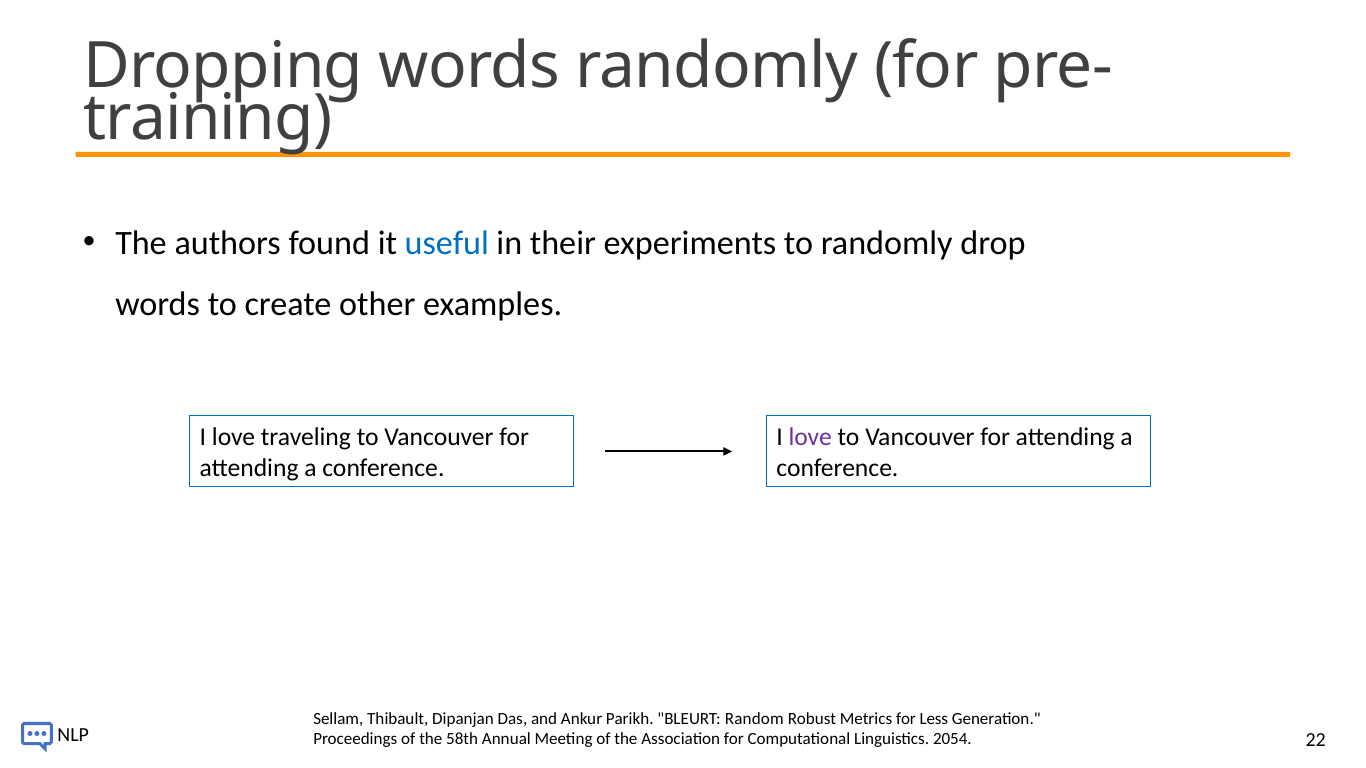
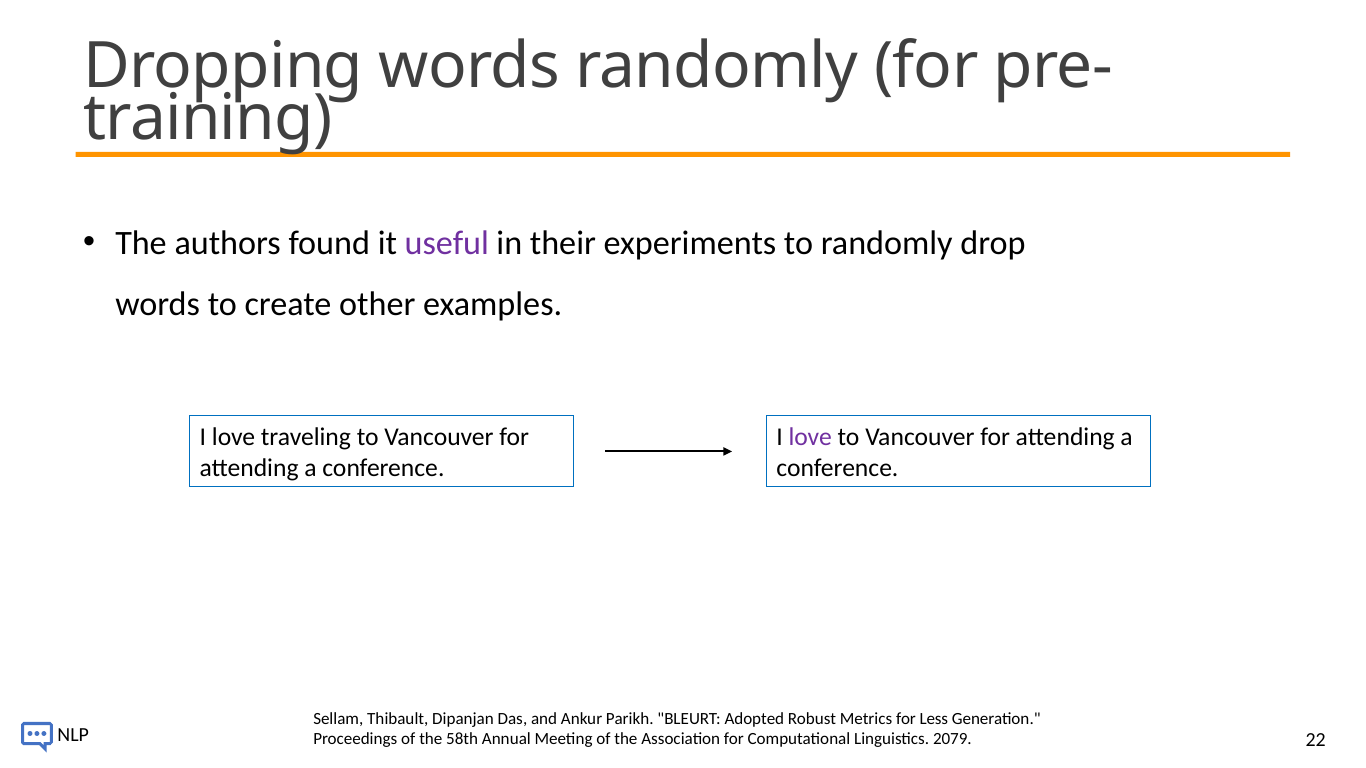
useful colour: blue -> purple (447, 243)
Random: Random -> Adopted (754, 719)
2054: 2054 -> 2079 (952, 740)
